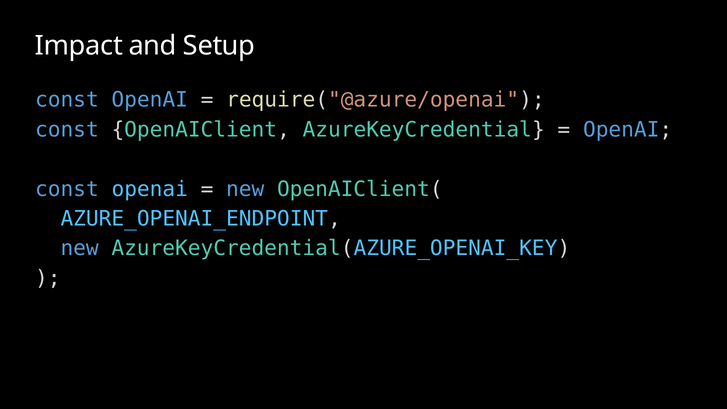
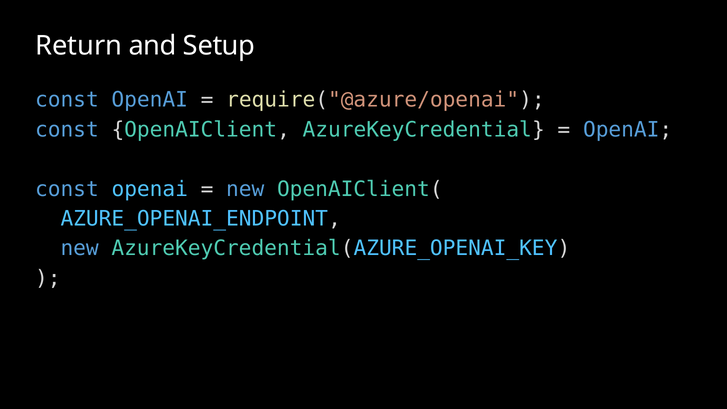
Impact: Impact -> Return (79, 46)
